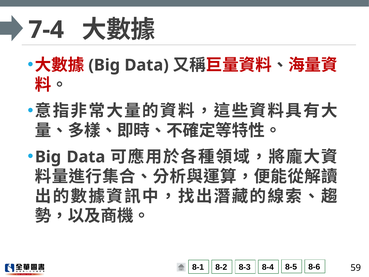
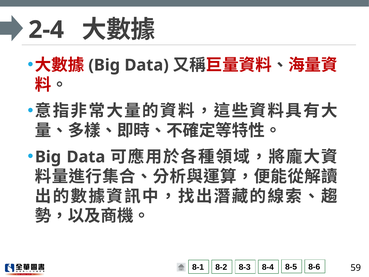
7-4: 7-4 -> 2-4 (46, 30)
